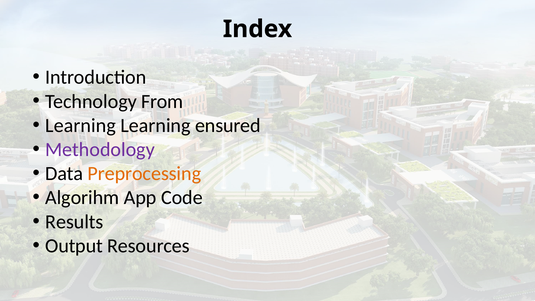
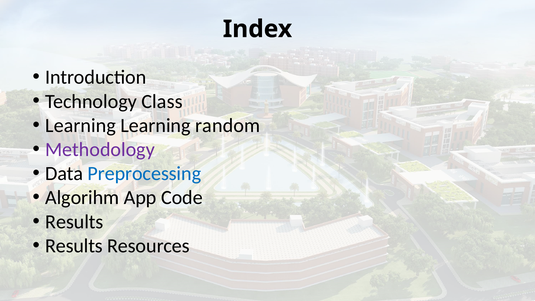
From: From -> Class (162, 101)
ensured: ensured -> random (228, 125)
Preprocessing colour: orange -> blue (144, 174)
Output: Output -> Results (74, 246)
